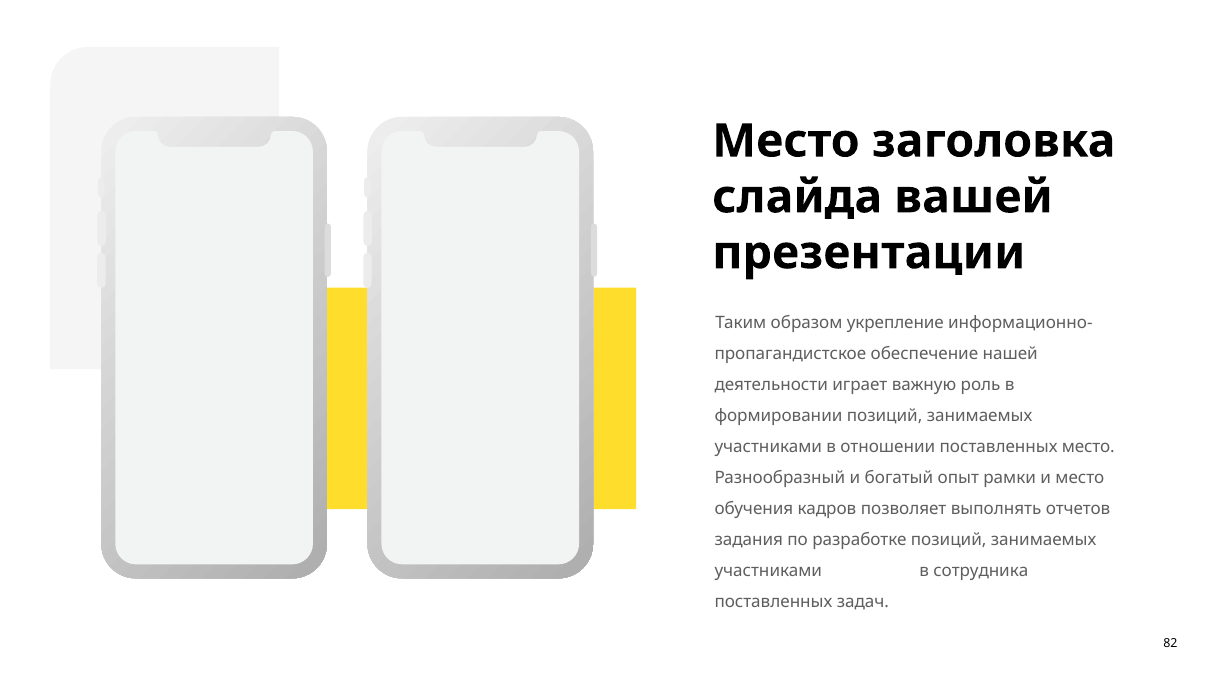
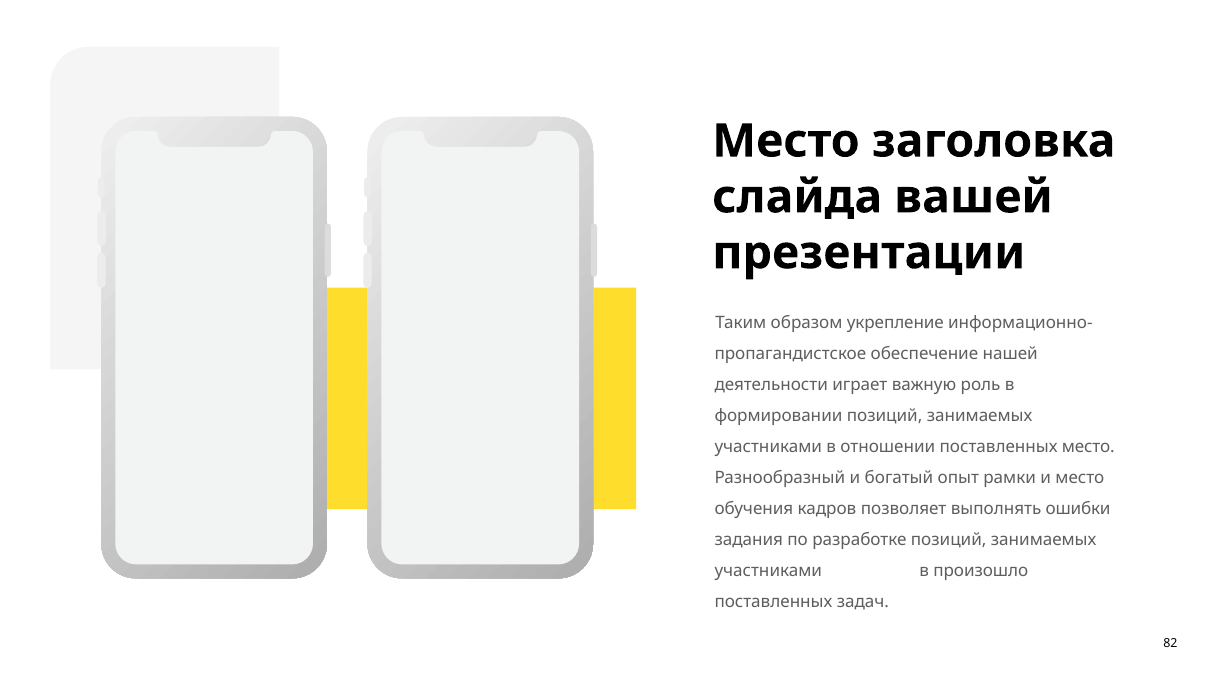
отчетов: отчетов -> ошибки (1078, 509)
сотрудника: сотрудника -> произошло (981, 571)
